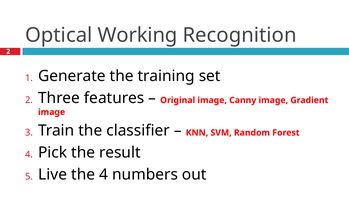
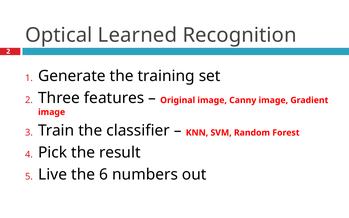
Working: Working -> Learned (137, 35)
the 4: 4 -> 6 (104, 175)
